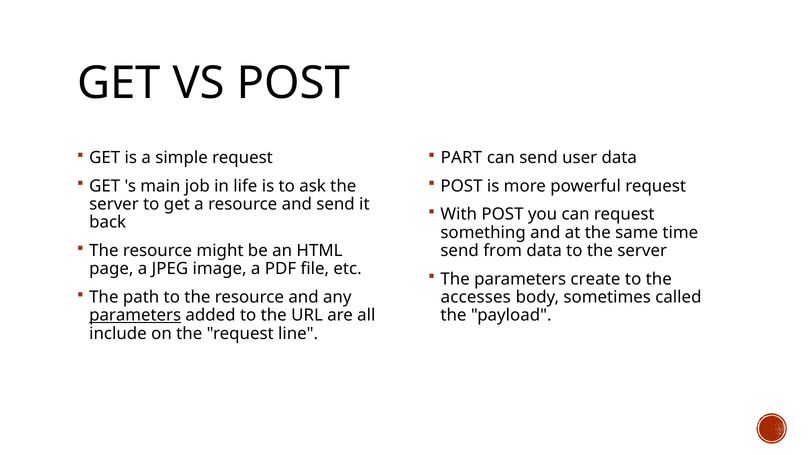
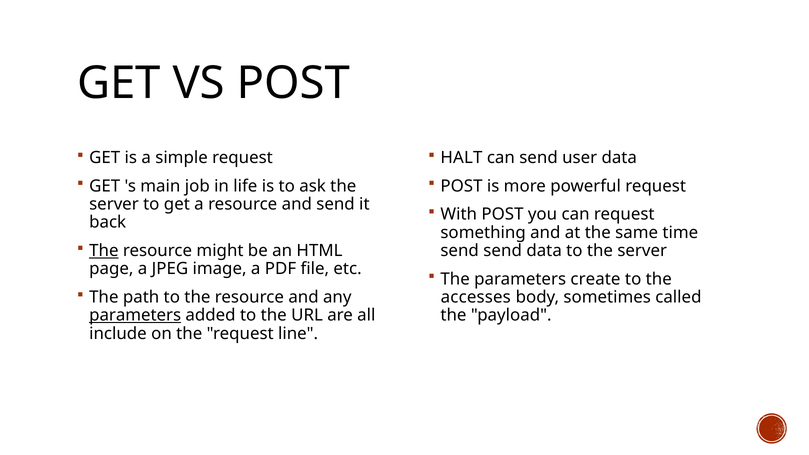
PART: PART -> HALT (461, 158)
The underline: none -> present (104, 251)
send from: from -> send (503, 251)
